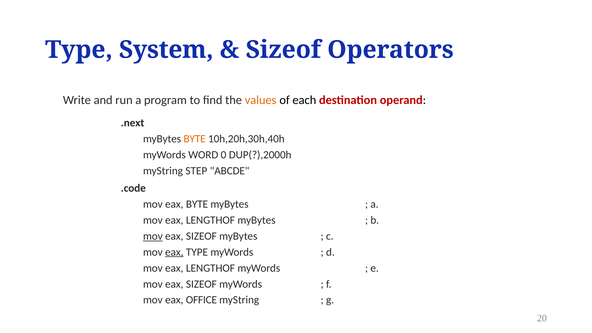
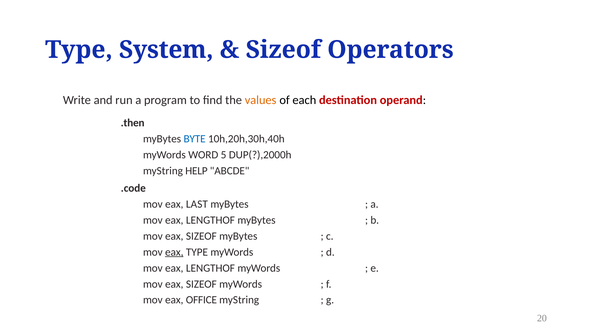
.next: .next -> .then (133, 123)
BYTE colour: orange -> blue (195, 139)
0: 0 -> 5 (224, 155)
STEP: STEP -> HELP (196, 171)
eax BYTE: BYTE -> LAST (197, 204)
mov underline: present -> none (153, 236)
